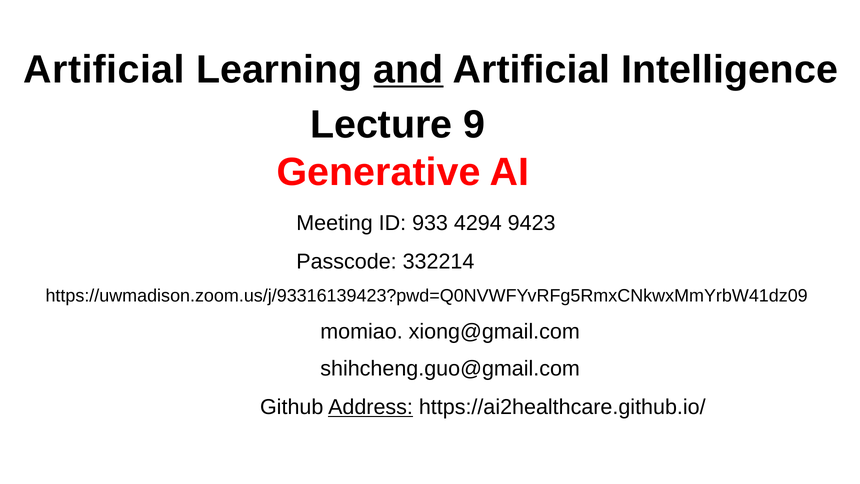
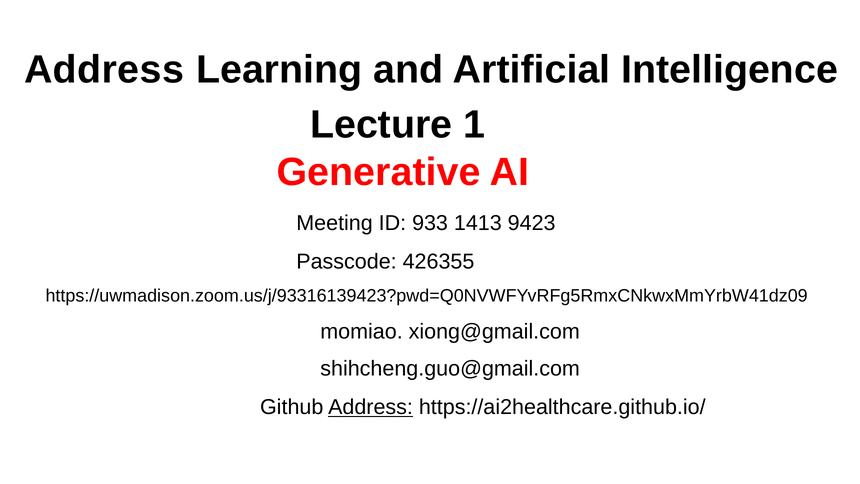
Artificial: Artificial -> Address (104, 69)
and underline: present -> none (408, 69)
9: 9 -> 1 (474, 125)
4294: 4294 -> 1413 (478, 223)
332214: 332214 -> 426355 (439, 262)
